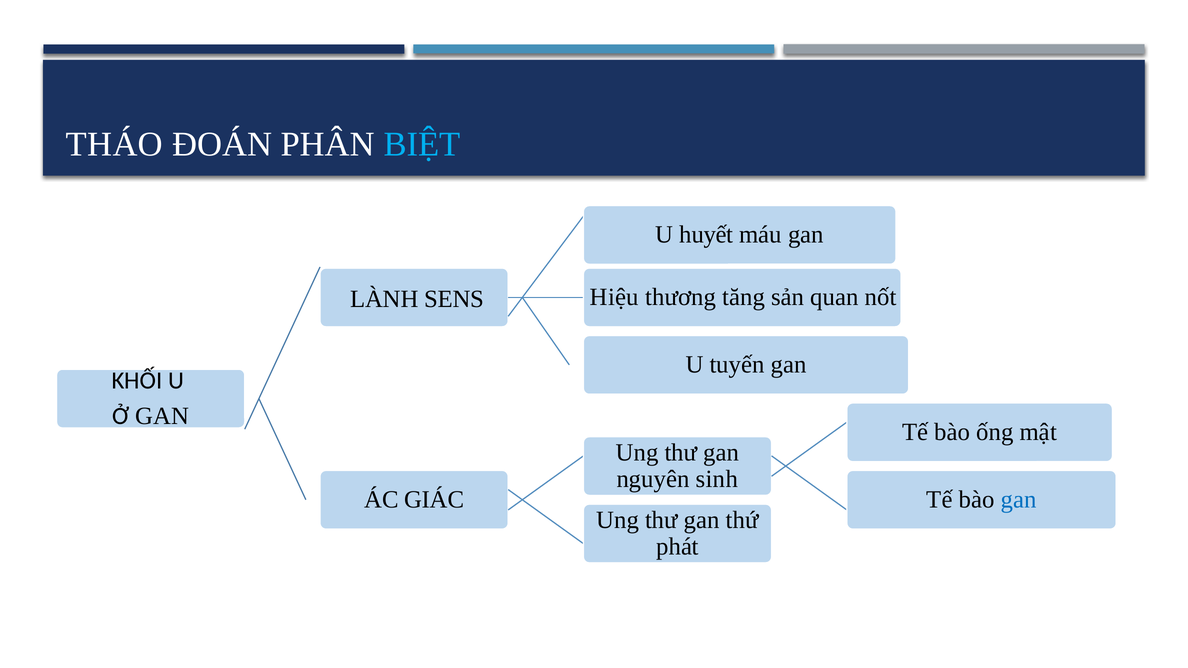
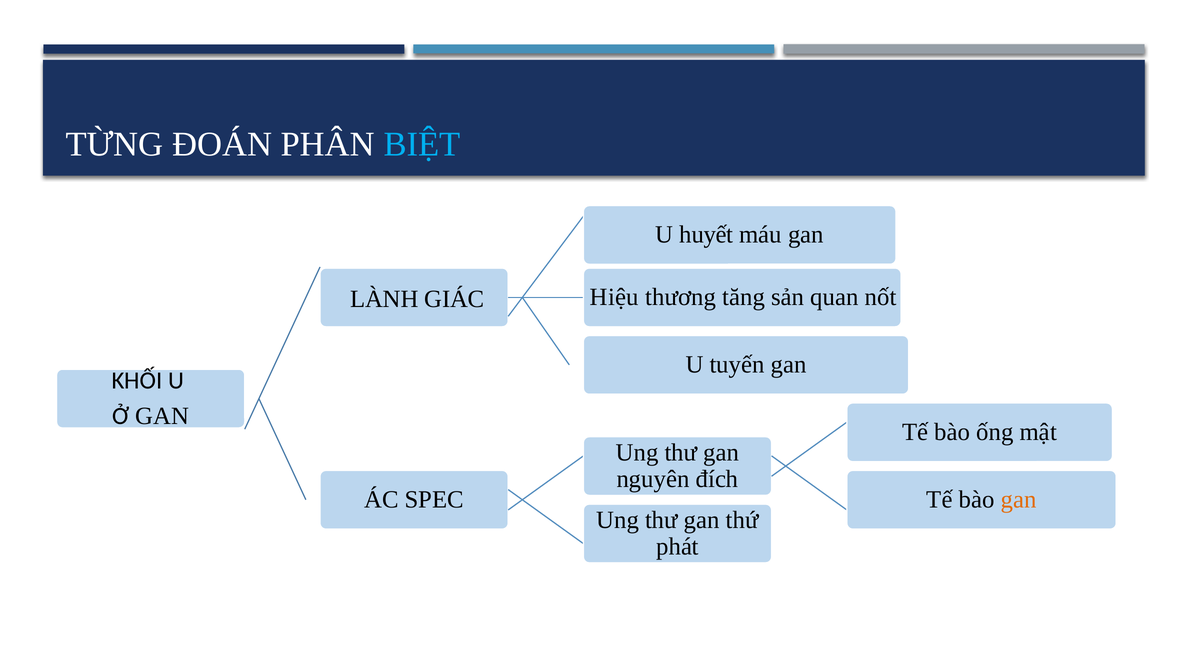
THÁO: THÁO -> TỪNG (115, 144)
SENS: SENS -> GIÁC (454, 299)
sinh: sinh -> đích (717, 479)
GIÁC: GIÁC -> SPEC (434, 500)
gan colour: blue -> orange (1019, 500)
